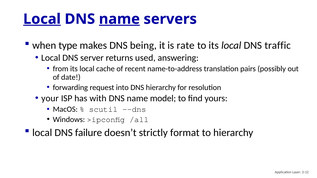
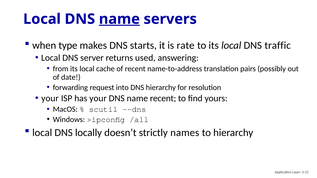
Local underline: present -> none (42, 19)
being: being -> starts (143, 46)
has with: with -> your (98, 98)
name model: model -> recent (163, 98)
failure: failure -> locally (88, 133)
format: format -> names (185, 133)
